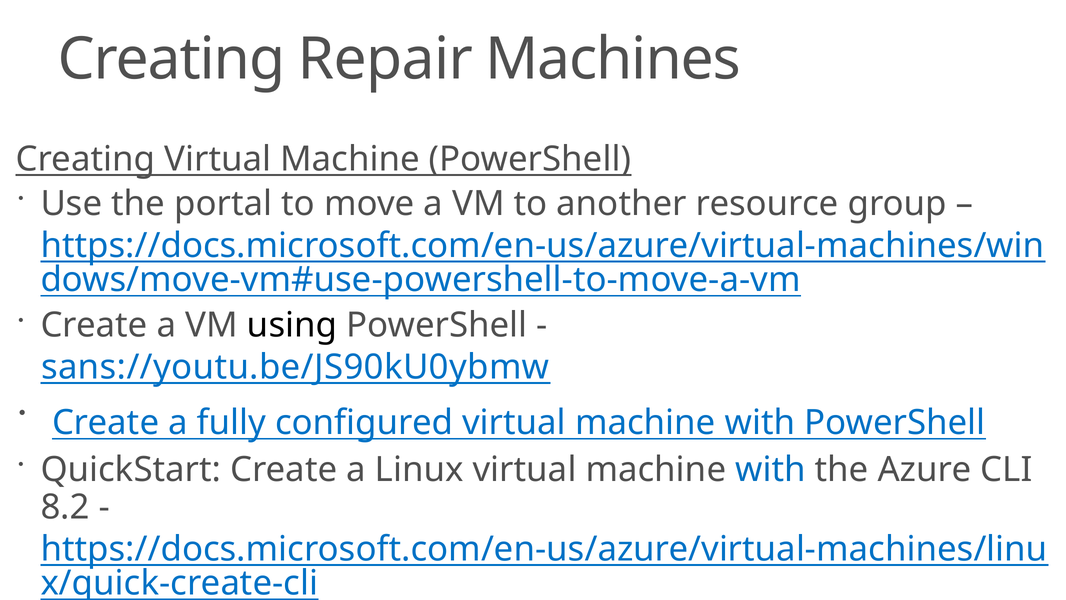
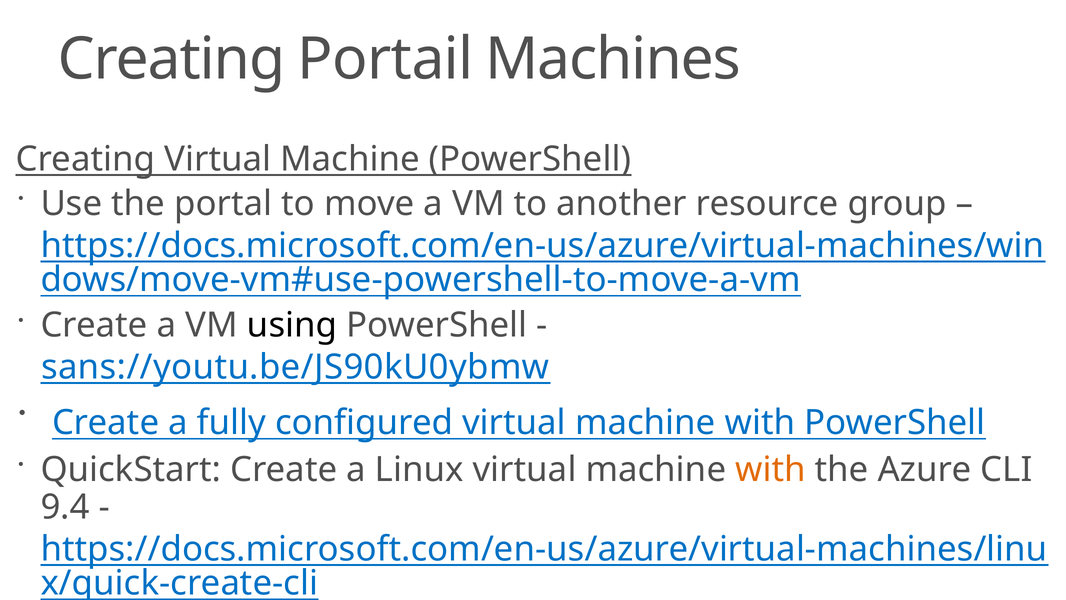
Repair: Repair -> Portail (385, 59)
with colour: blue -> orange (770, 469)
8.2: 8.2 -> 9.4 (65, 507)
